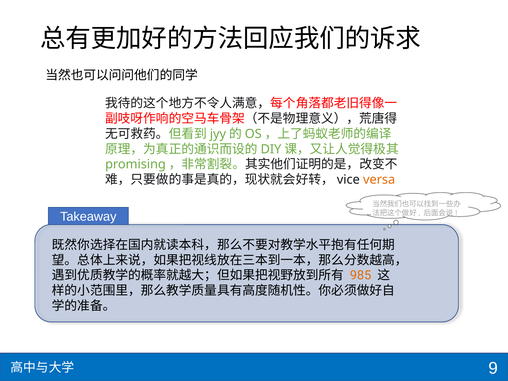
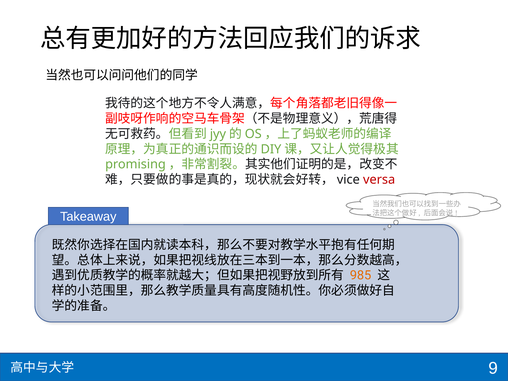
versa colour: orange -> red (379, 180)
